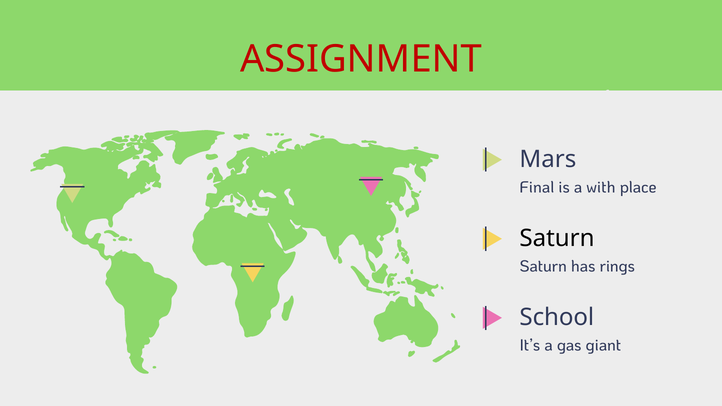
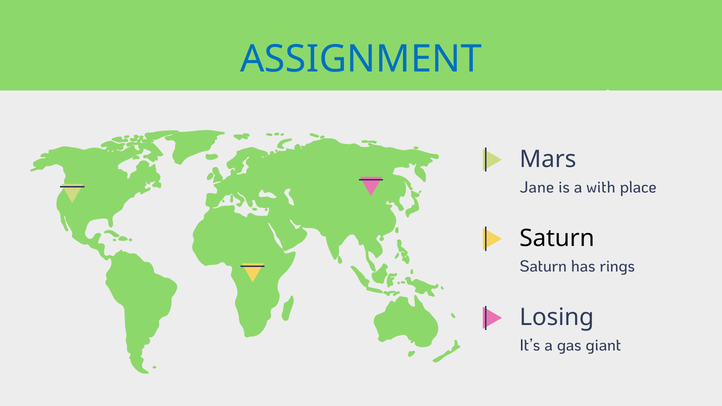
ASSIGNMENT colour: red -> blue (361, 59)
Final: Final -> Jane (537, 188)
School: School -> Losing (557, 317)
